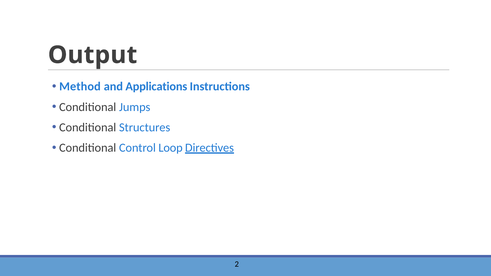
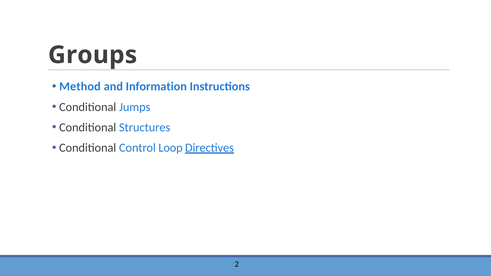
Output: Output -> Groups (93, 55)
Applications: Applications -> Information (156, 87)
